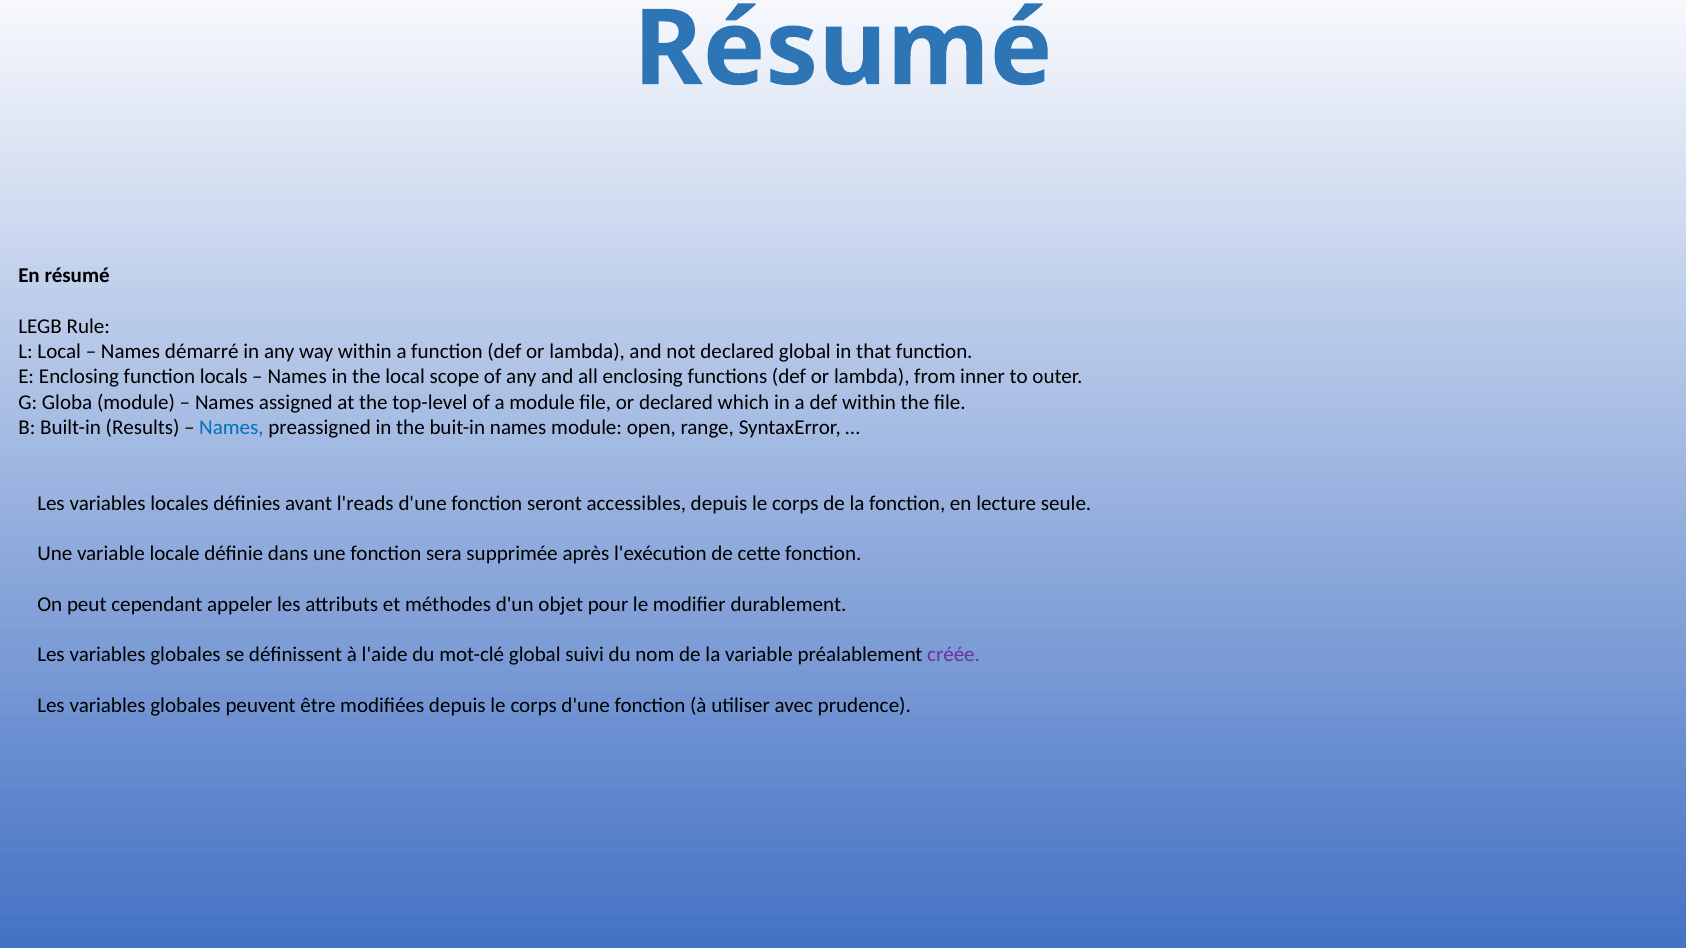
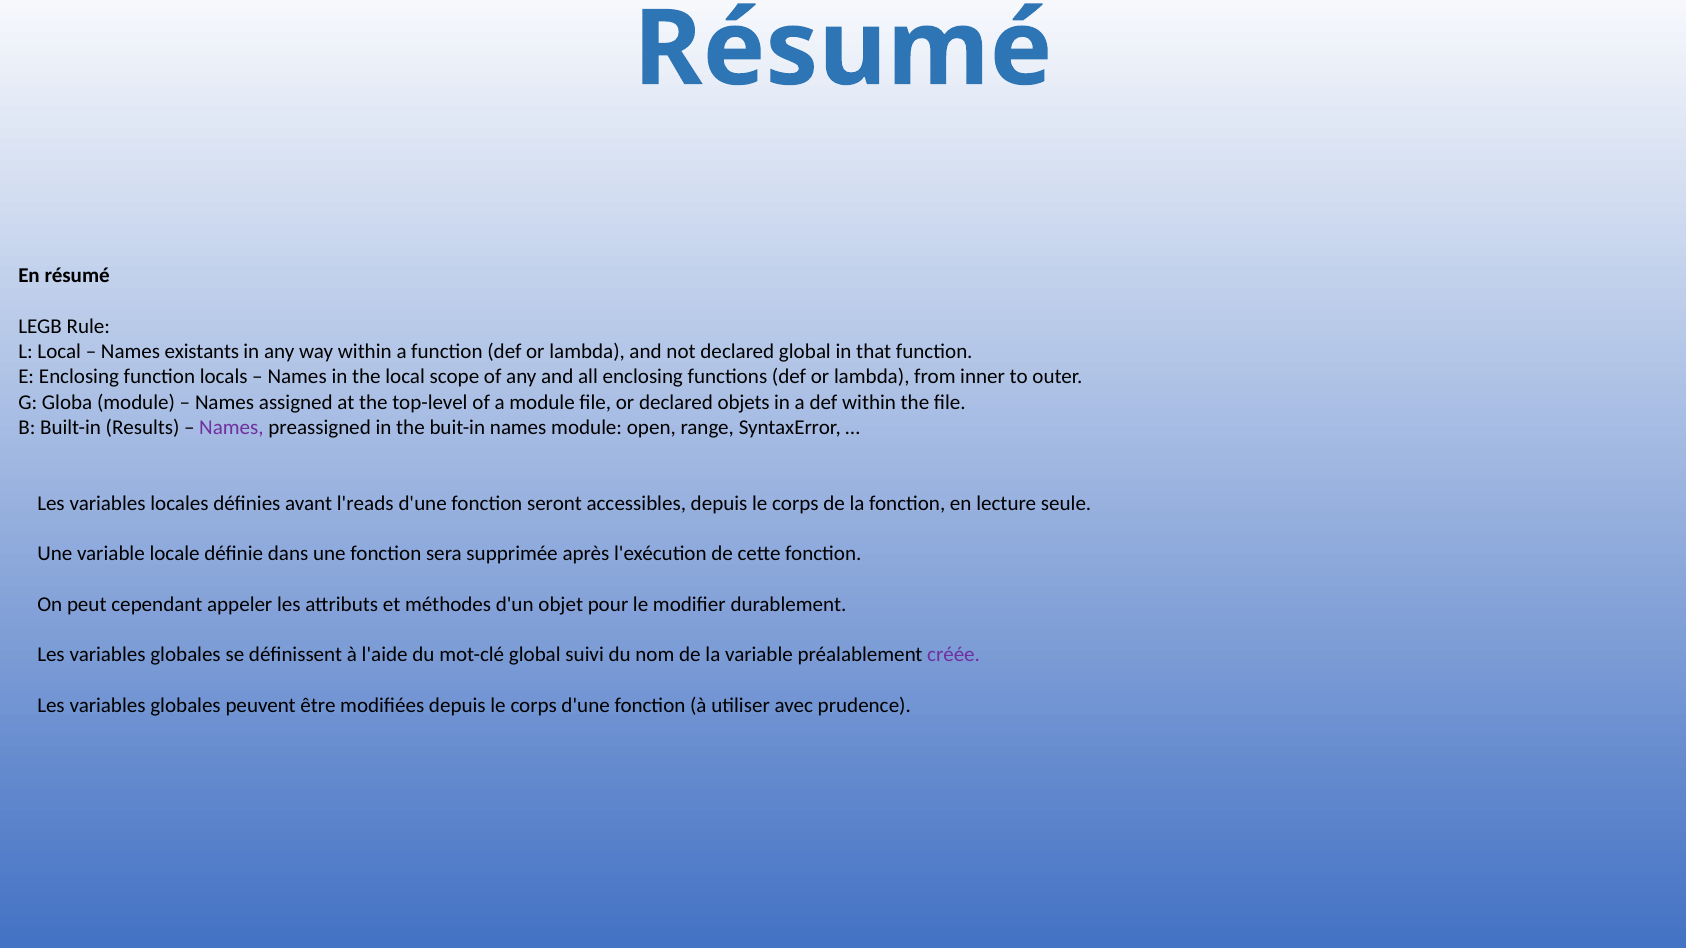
démarré: démarré -> existants (202, 352)
which: which -> objets (744, 402)
Names colour: blue -> purple (231, 428)
